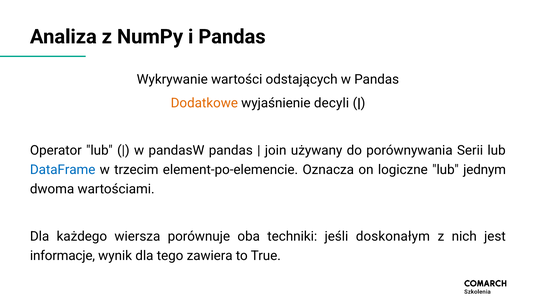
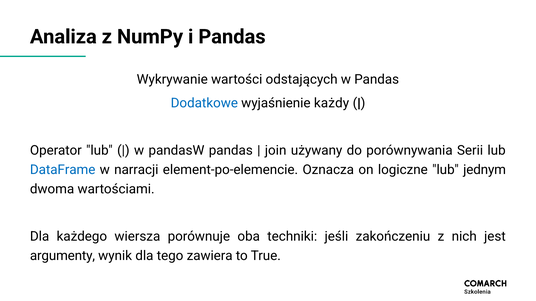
Dodatkowe colour: orange -> blue (204, 103)
decyli: decyli -> każdy (332, 103)
trzecim: trzecim -> narracji (136, 170)
doskonałym: doskonałym -> zakończeniu (393, 237)
informacje: informacje -> argumenty (62, 256)
